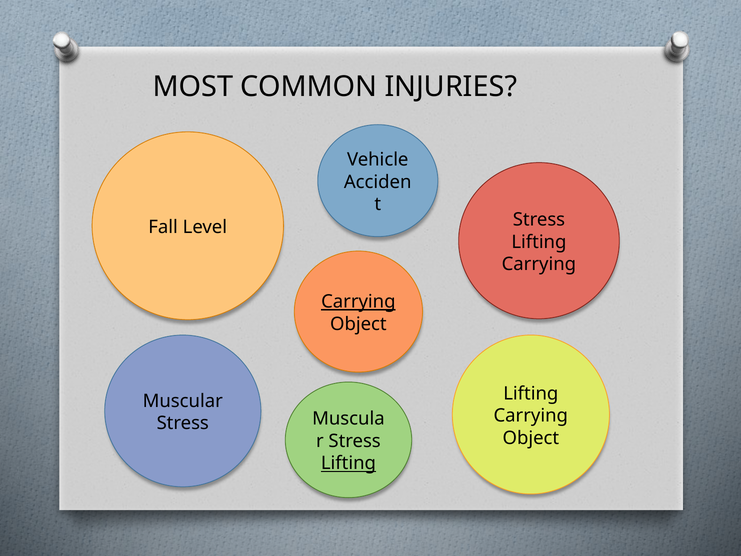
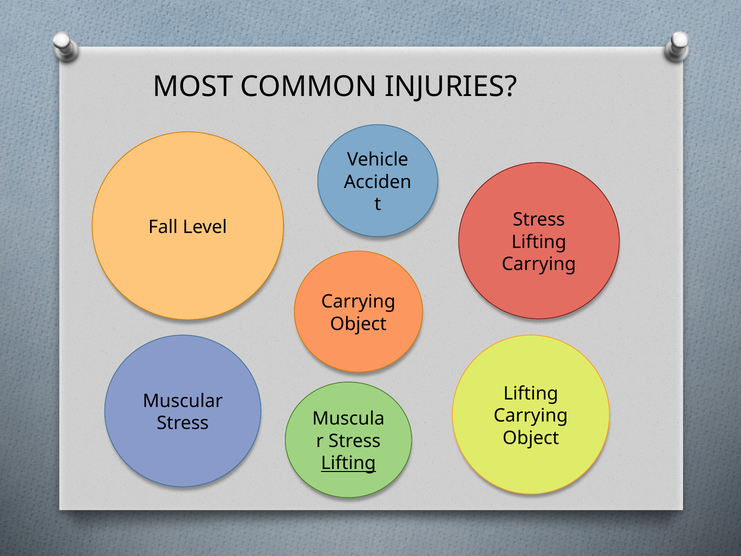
Carrying underline: present -> none (358, 302)
